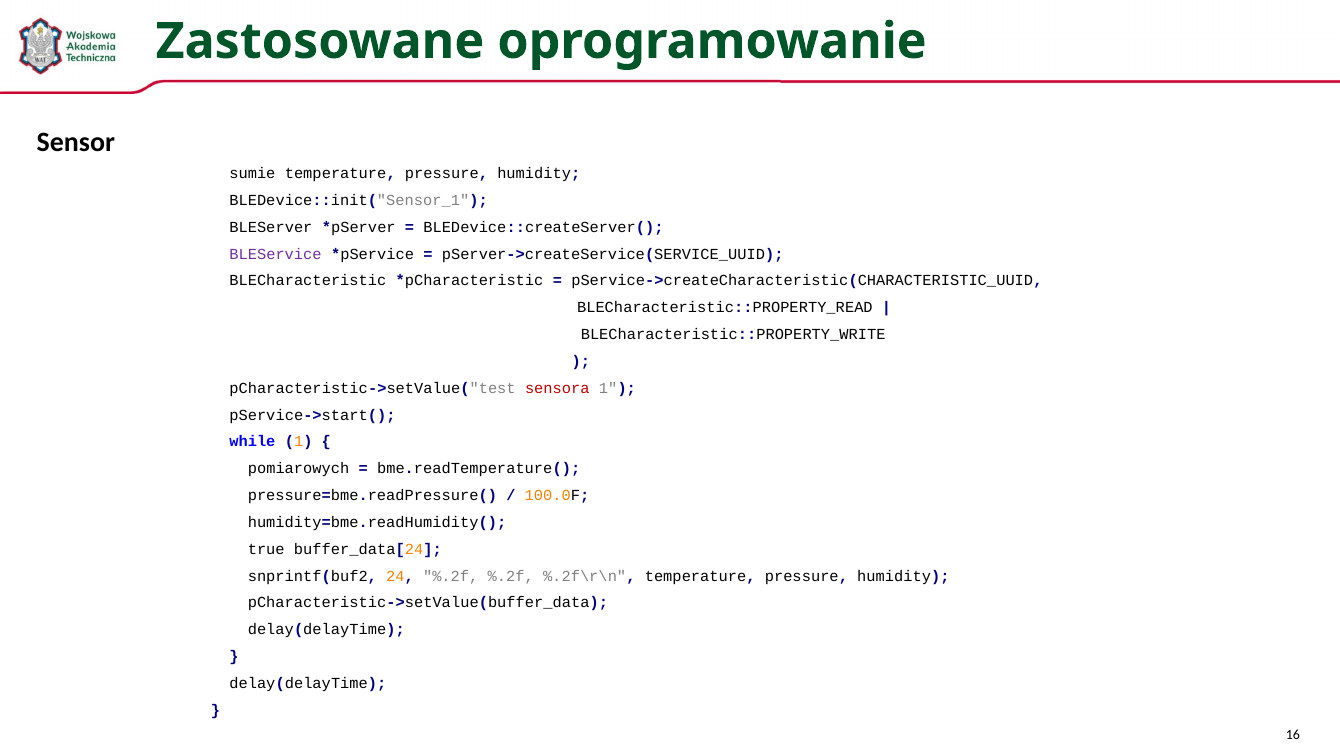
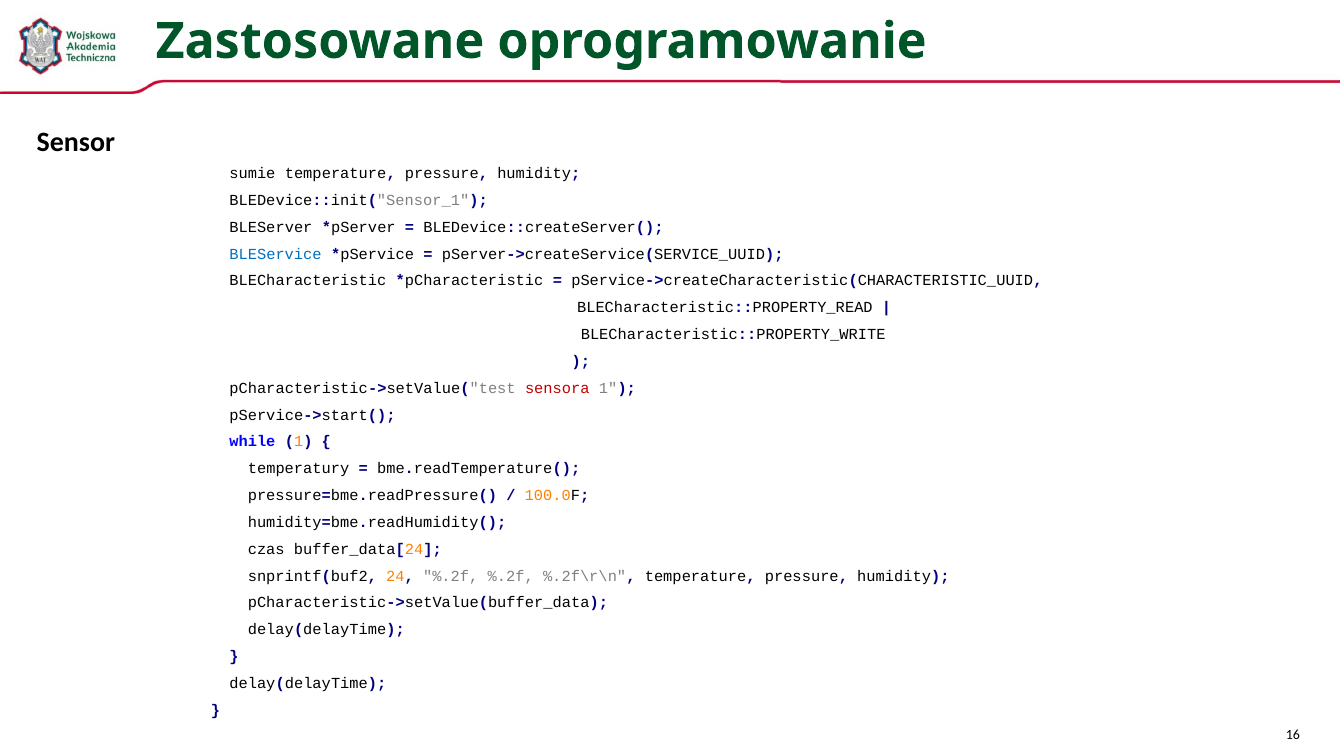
BLEService colour: purple -> blue (276, 254)
pomiarowych: pomiarowych -> temperatury (299, 469)
true: true -> czas (266, 549)
